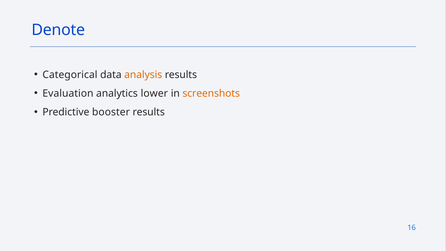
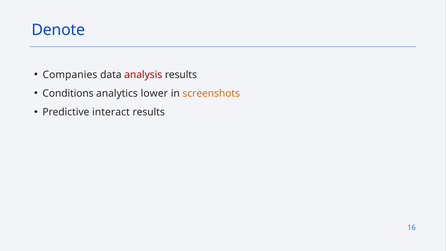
Categorical: Categorical -> Companies (70, 75)
analysis colour: orange -> red (143, 75)
Evaluation: Evaluation -> Conditions (68, 93)
booster: booster -> interact (111, 112)
